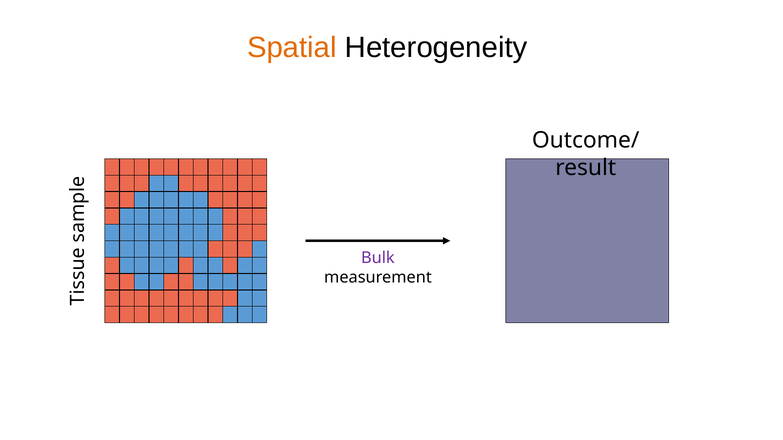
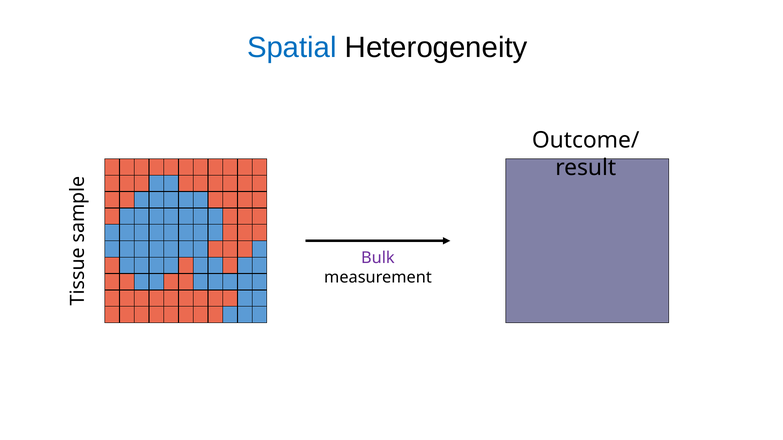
Spatial colour: orange -> blue (292, 48)
